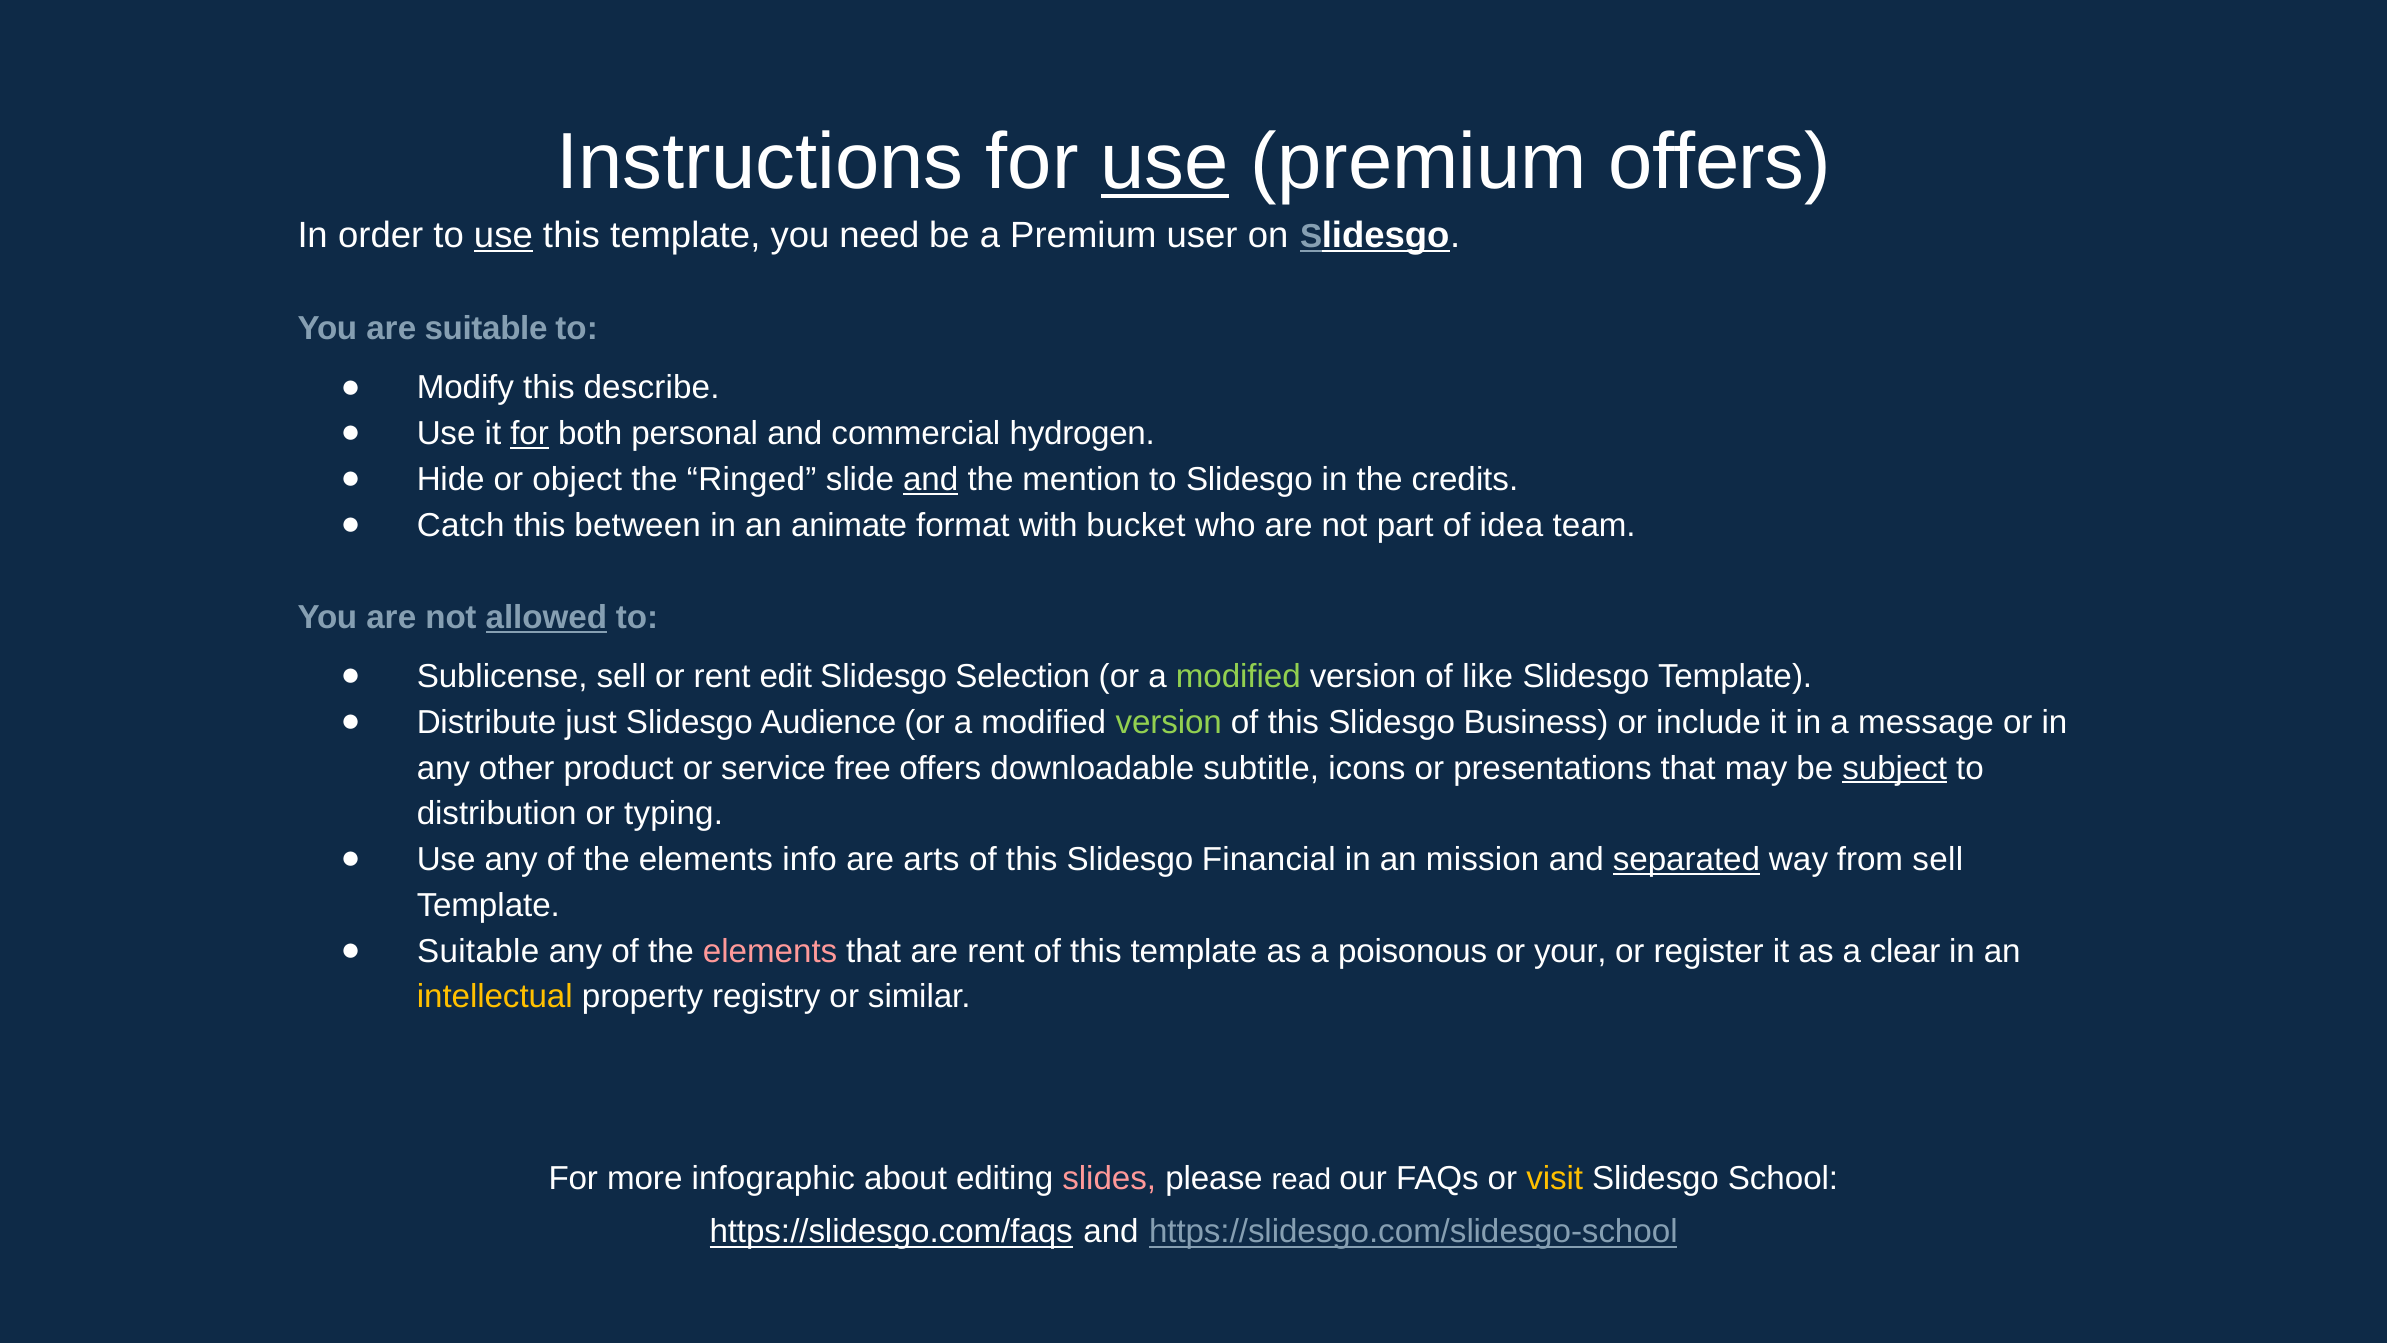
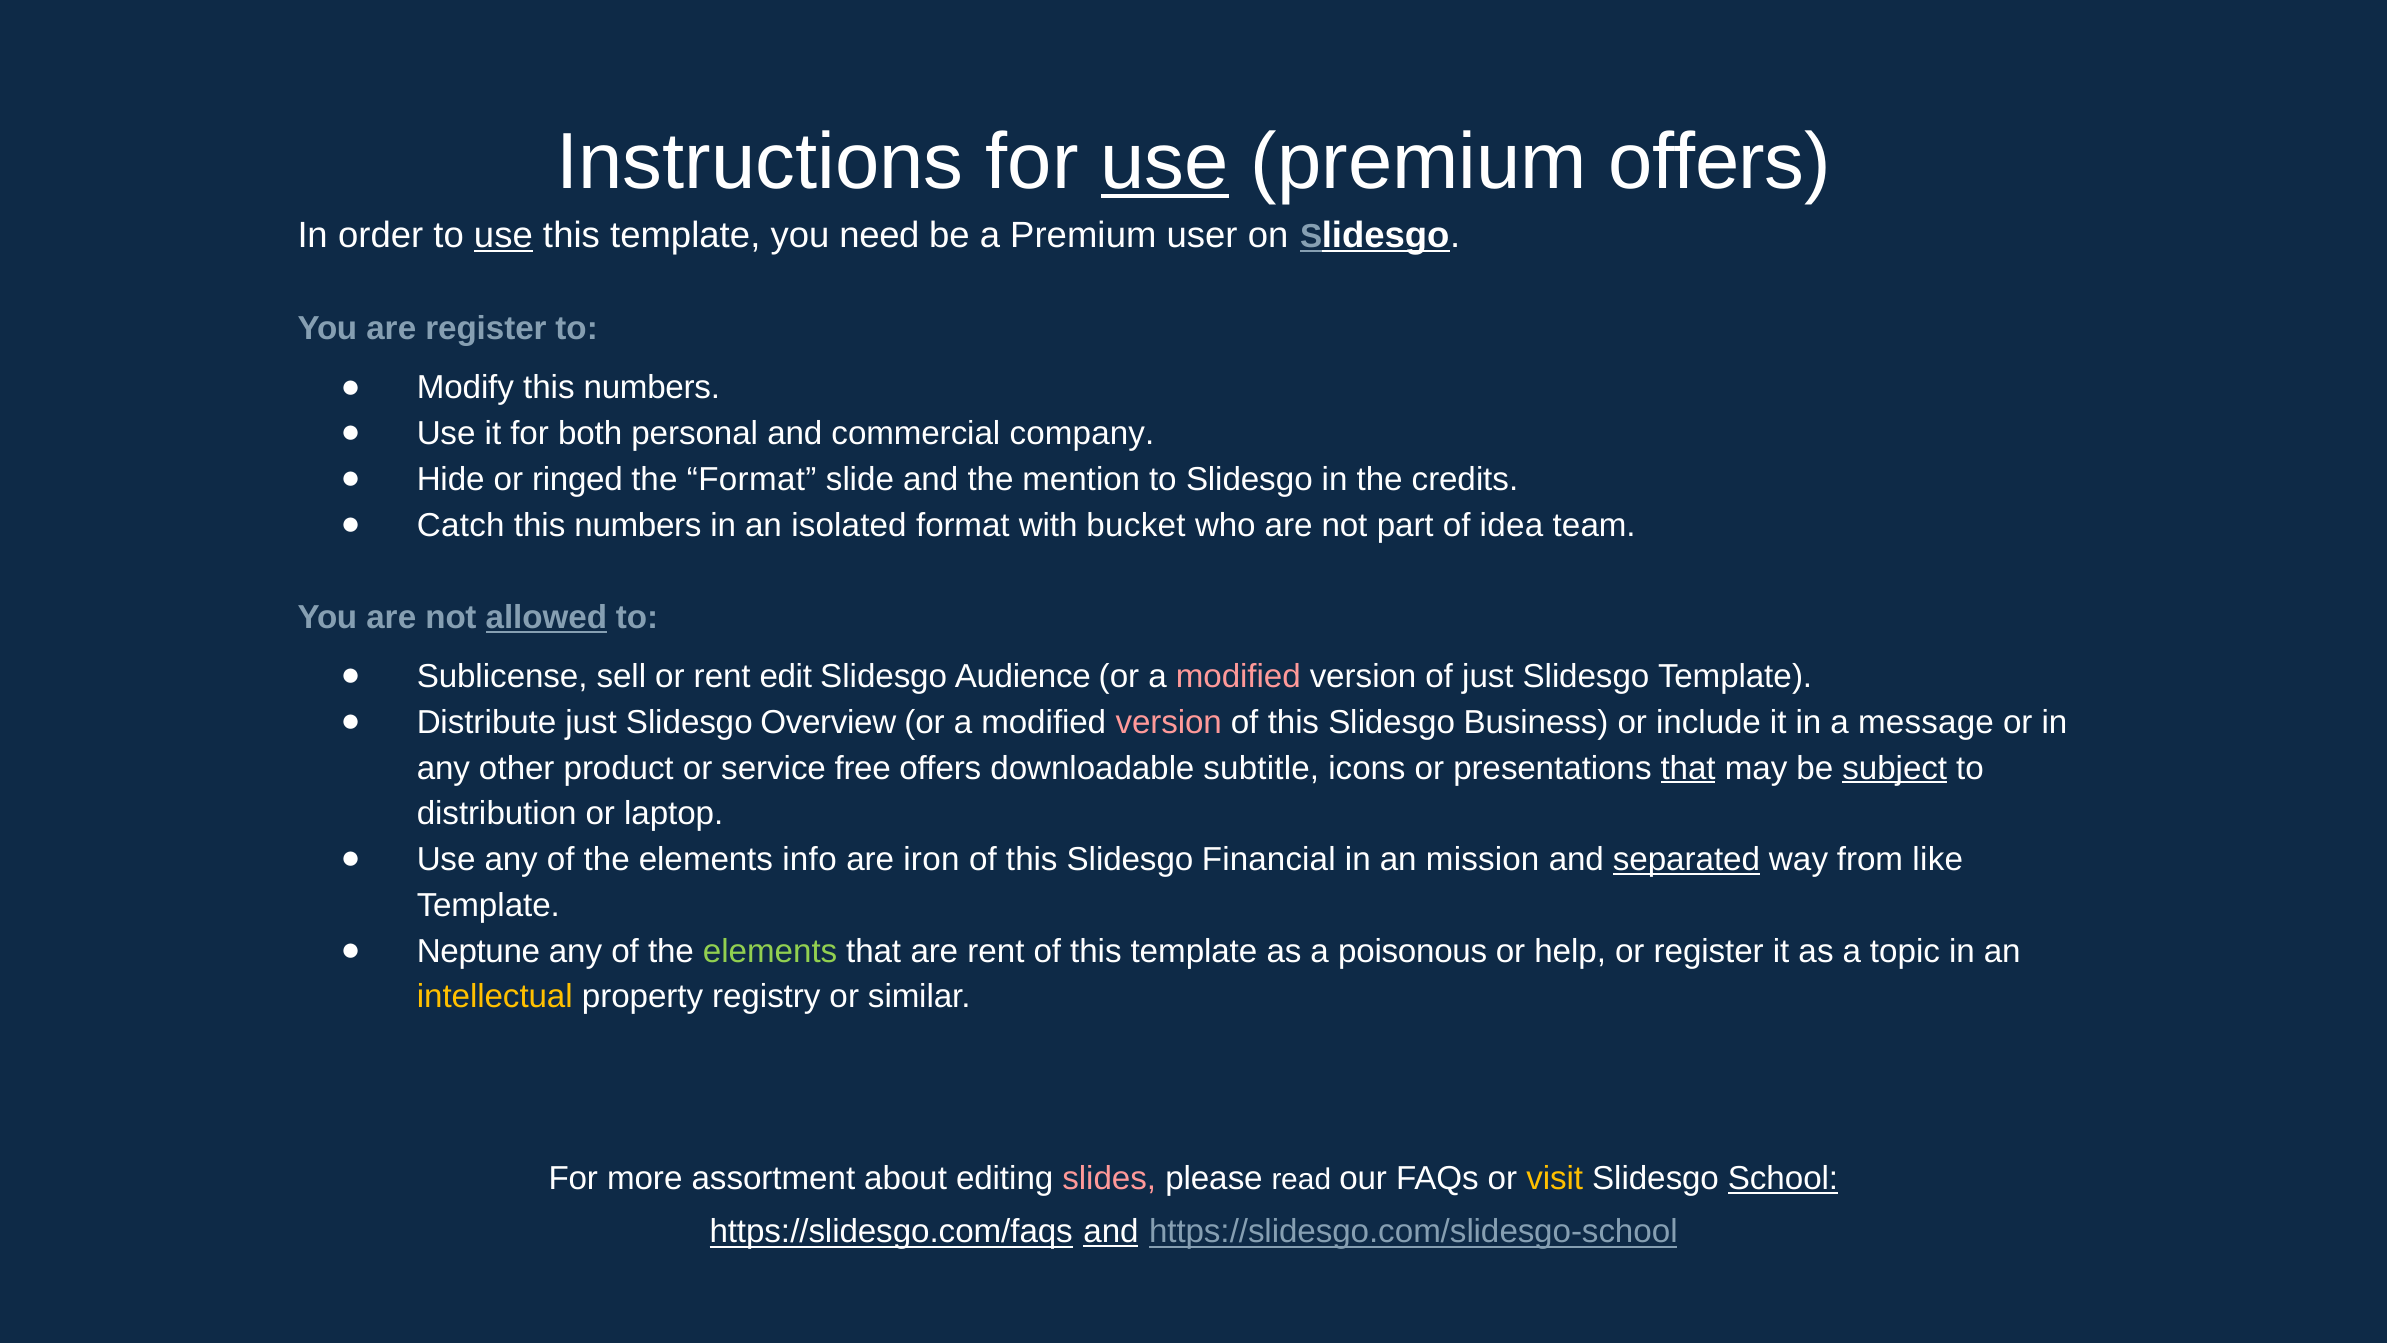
are suitable: suitable -> register (486, 329)
Modify this describe: describe -> numbers (652, 388)
for underline: present -> none (530, 434)
hydrogen: hydrogen -> company (1082, 434)
object: object -> ringed (577, 479)
the Ringed: Ringed -> Format (752, 479)
and underline: present -> none (931, 479)
between: between -> numbers (638, 525)
animate: animate -> isolated (849, 525)
Selection: Selection -> Audience (1023, 676)
modified colour: light green -> pink (1238, 676)
of like: like -> just (1488, 676)
Audience: Audience -> Overview (828, 722)
version colour: light green -> pink (1169, 722)
that underline: none -> present (1688, 768)
typing: typing -> laptop (674, 814)
arts: arts -> iron (931, 859)
from sell: sell -> like (1938, 859)
Suitable: Suitable -> Neptune (478, 951)
elements colour: pink -> light green (770, 951)
your: your -> help (1570, 951)
clear: clear -> topic (1905, 951)
infographic: infographic -> assortment (773, 1178)
School underline: none -> present (1783, 1178)
and underline: none -> present (1111, 1232)
